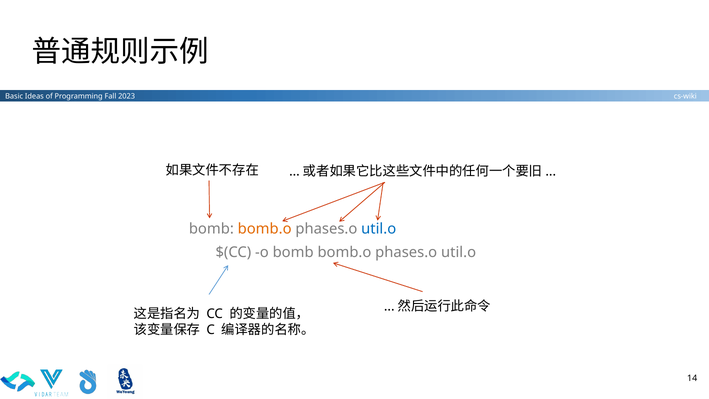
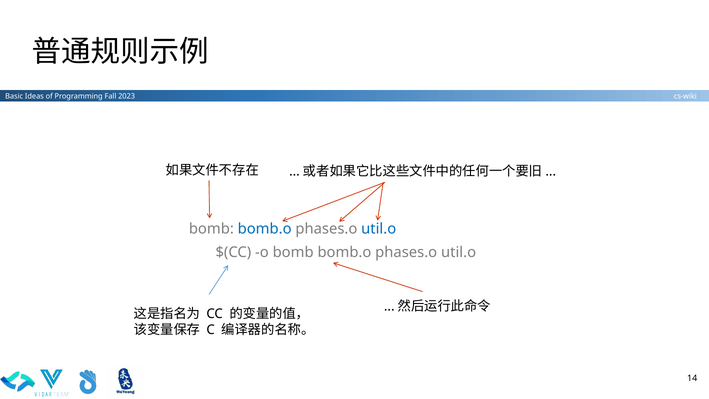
bomb.o colour: orange -> blue (265, 229)
